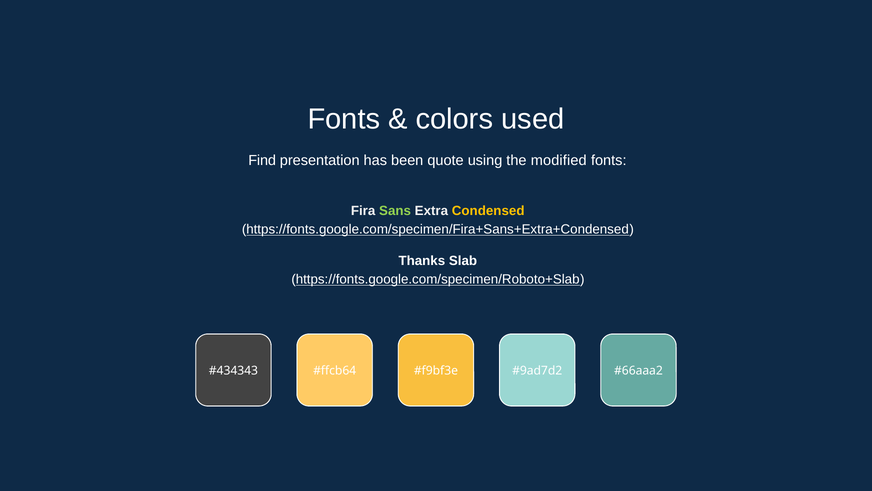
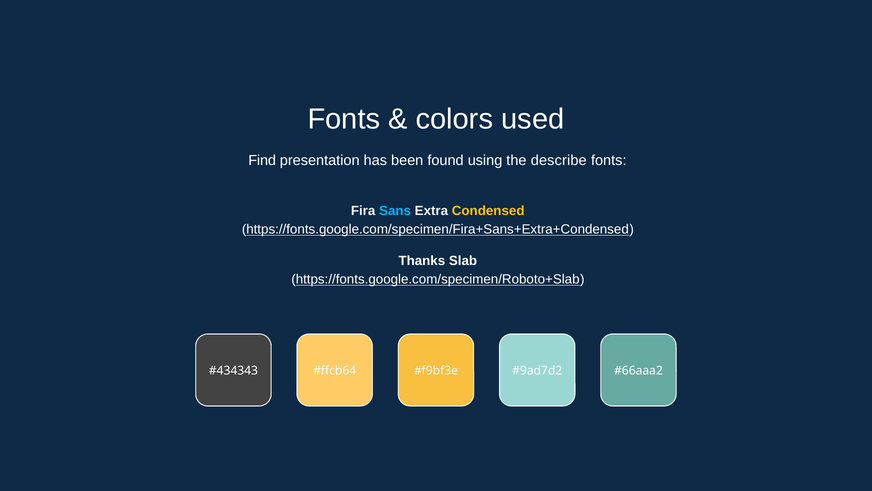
quote: quote -> found (446, 160)
modified: modified -> describe (559, 160)
Sans colour: light green -> light blue (395, 211)
